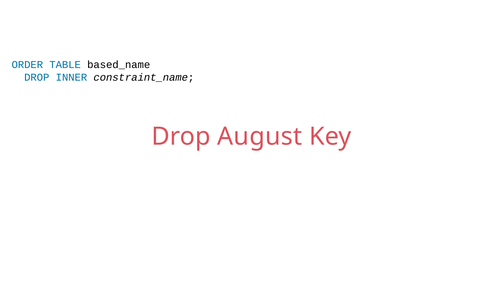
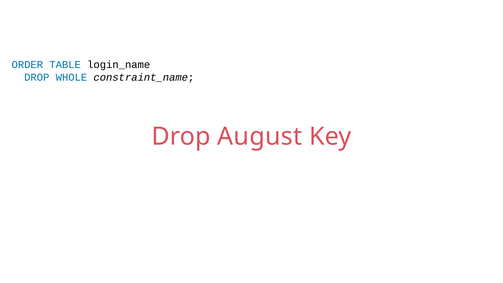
based_name: based_name -> login_name (119, 65)
INNER: INNER -> WHOLE (71, 77)
